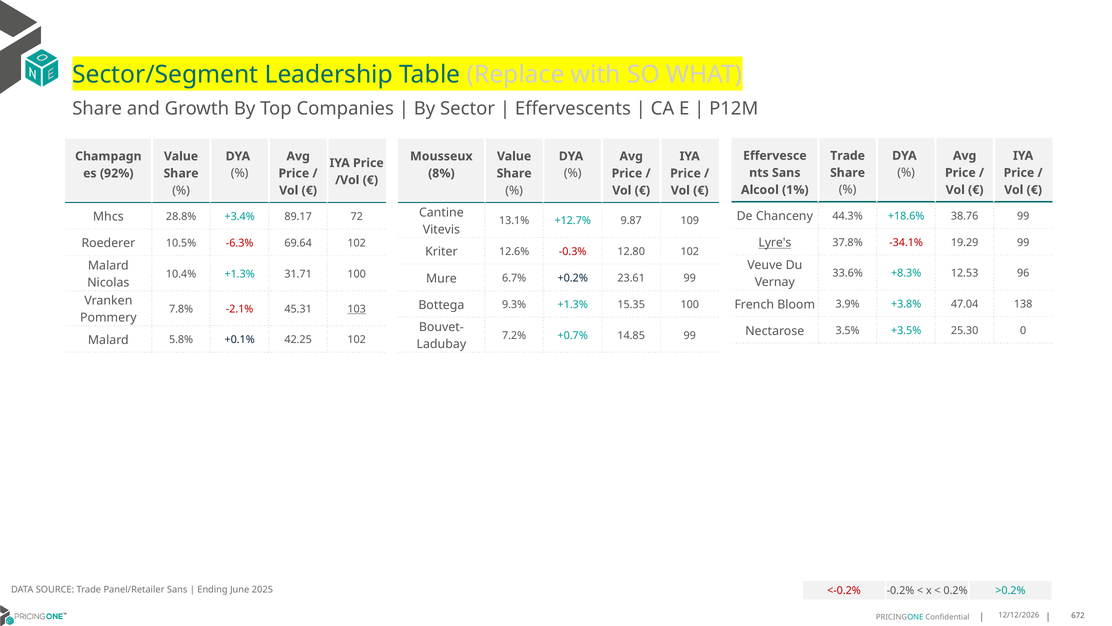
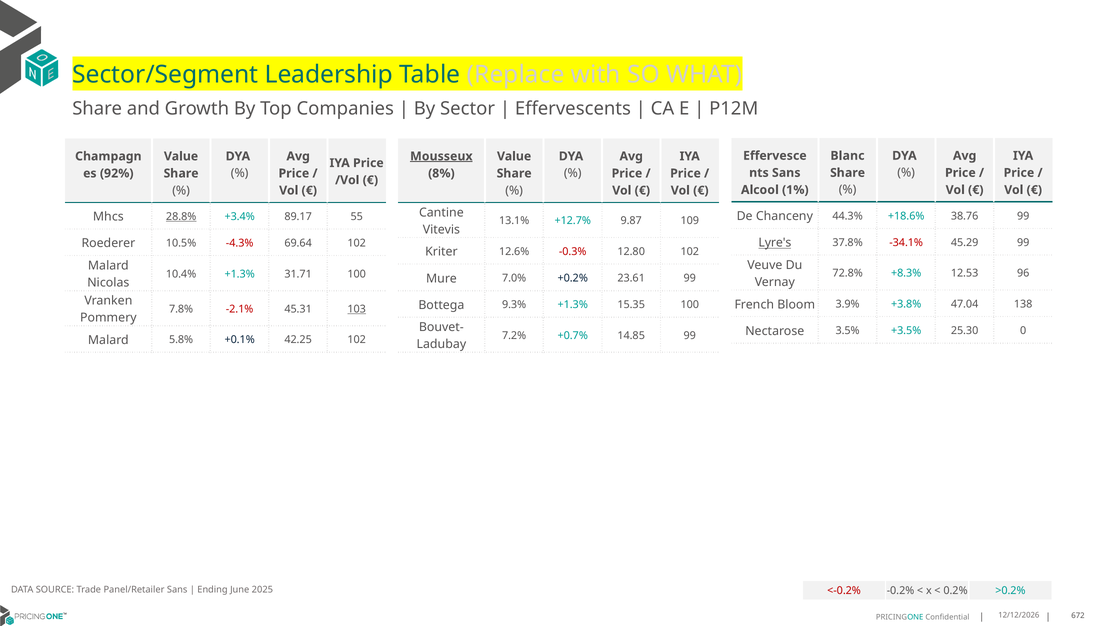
Trade: Trade -> Blanc (847, 156)
Mousseux underline: none -> present (441, 156)
28.8% underline: none -> present (181, 216)
72: 72 -> 55 (357, 216)
19.29: 19.29 -> 45.29 (965, 242)
-6.3%: -6.3% -> -4.3% (240, 243)
33.6%: 33.6% -> 72.8% (848, 273)
6.7%: 6.7% -> 7.0% (514, 278)
